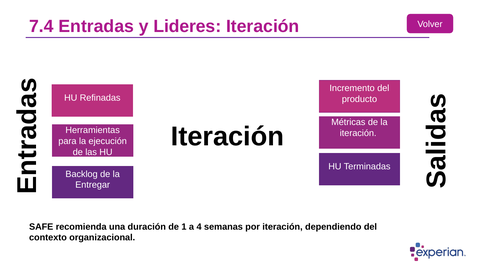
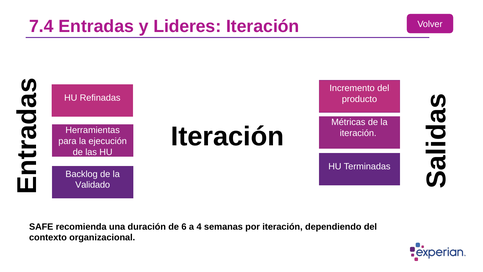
Entregar: Entregar -> Validado (93, 185)
1: 1 -> 6 (184, 227)
